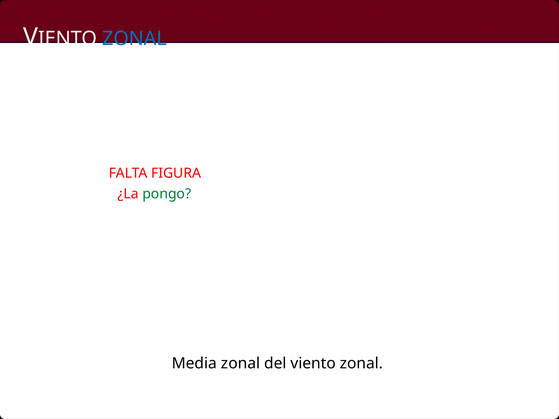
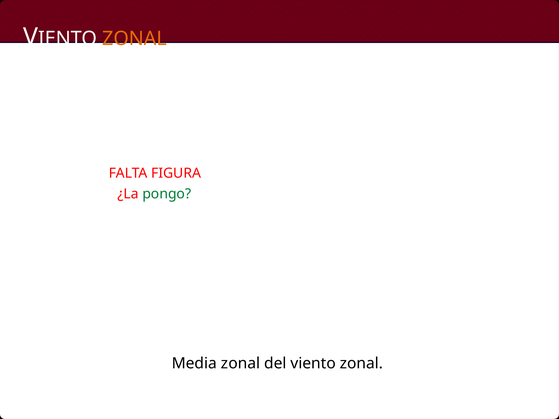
ZONAL colour: blue -> orange (135, 38)
